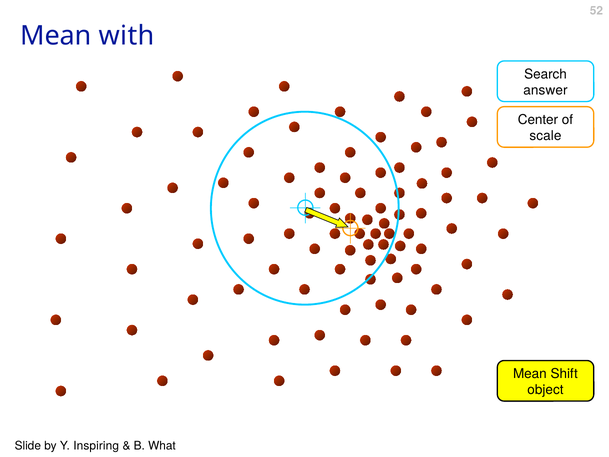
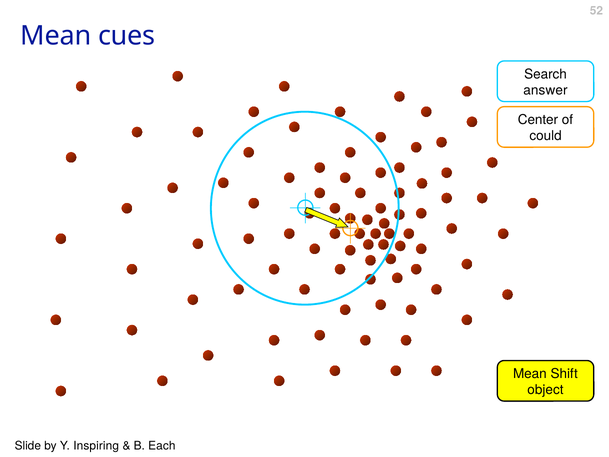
with: with -> cues (127, 36)
scale: scale -> could (546, 136)
What: What -> Each (162, 445)
